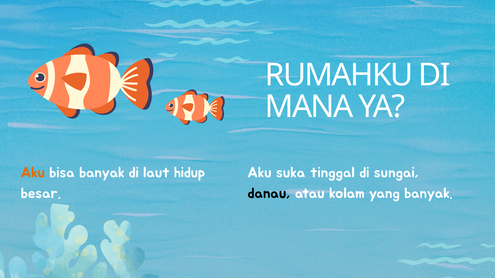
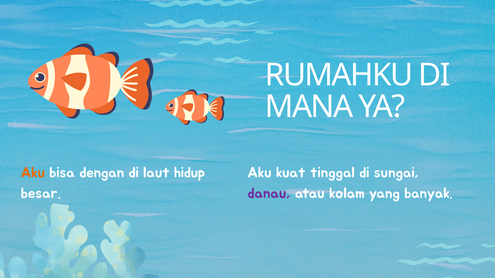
bisa banyak: banyak -> dengan (102, 173)
suka: suka -> kuat (291, 173)
danau colour: black -> purple (269, 194)
